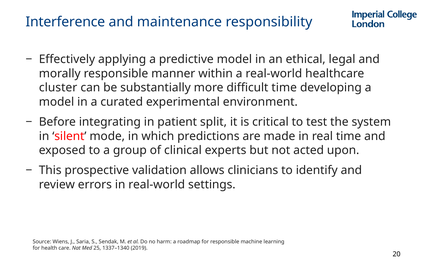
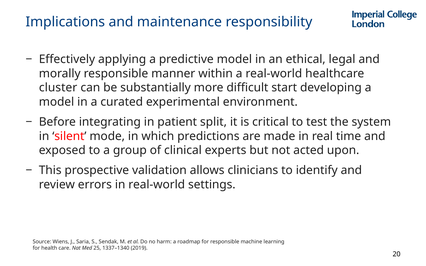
Interference: Interference -> Implications (65, 22)
difficult time: time -> start (284, 88)
